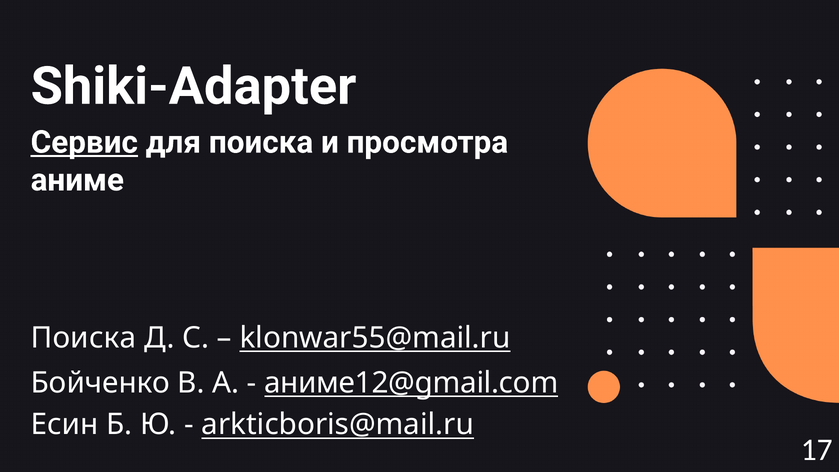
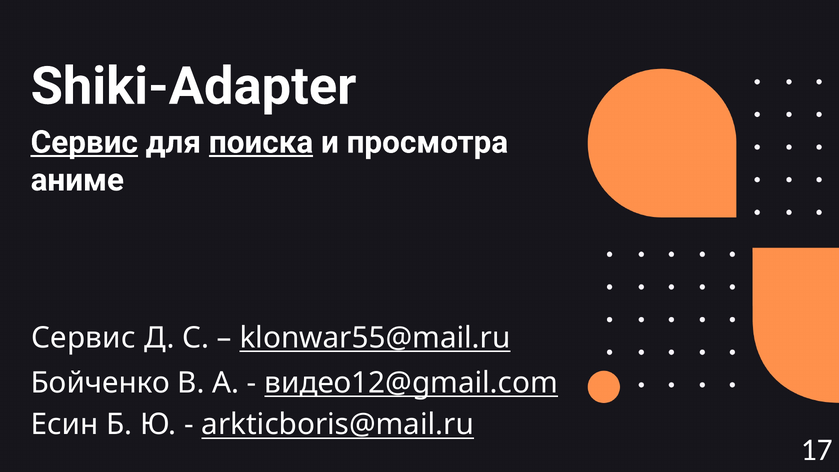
поиска underline: none -> present (261, 142)
Поиска: Поиска -> Сервис (83, 338)
аниме12@gmail.com: аниме12@gmail.com -> видео12@gmail.com (411, 383)
